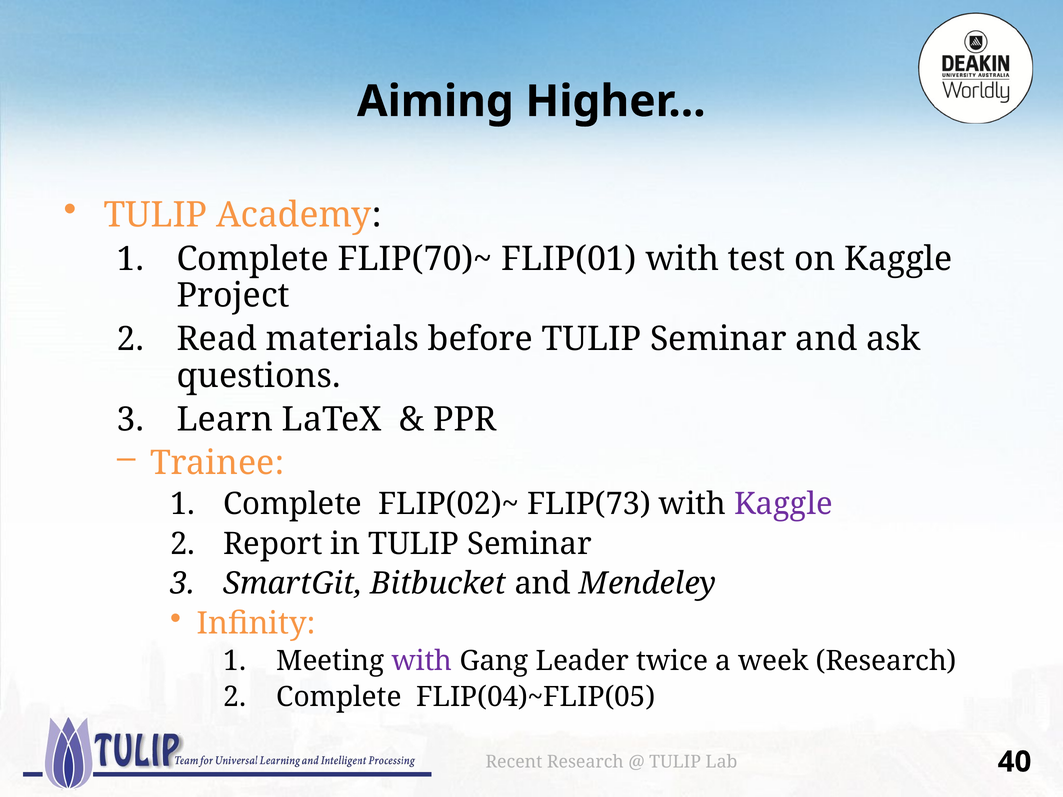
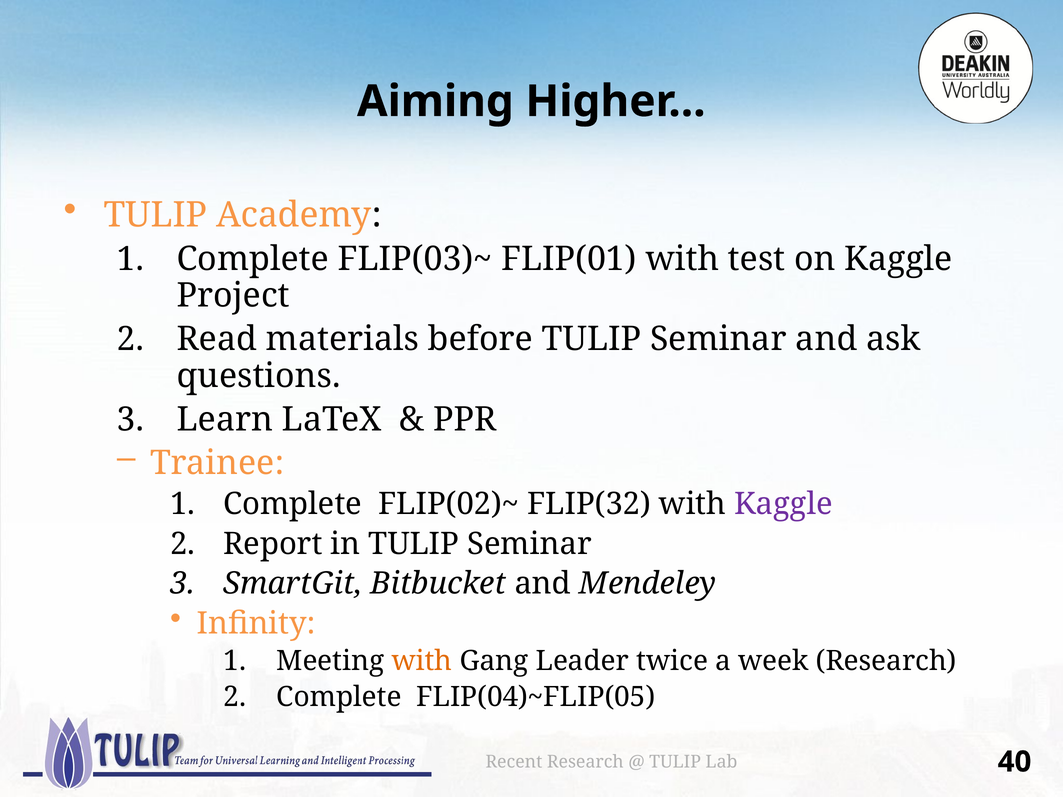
FLIP(70)~: FLIP(70)~ -> FLIP(03)~ (415, 259)
FLIP(73: FLIP(73 -> FLIP(32 (589, 504)
with colour: purple -> orange (422, 661)
